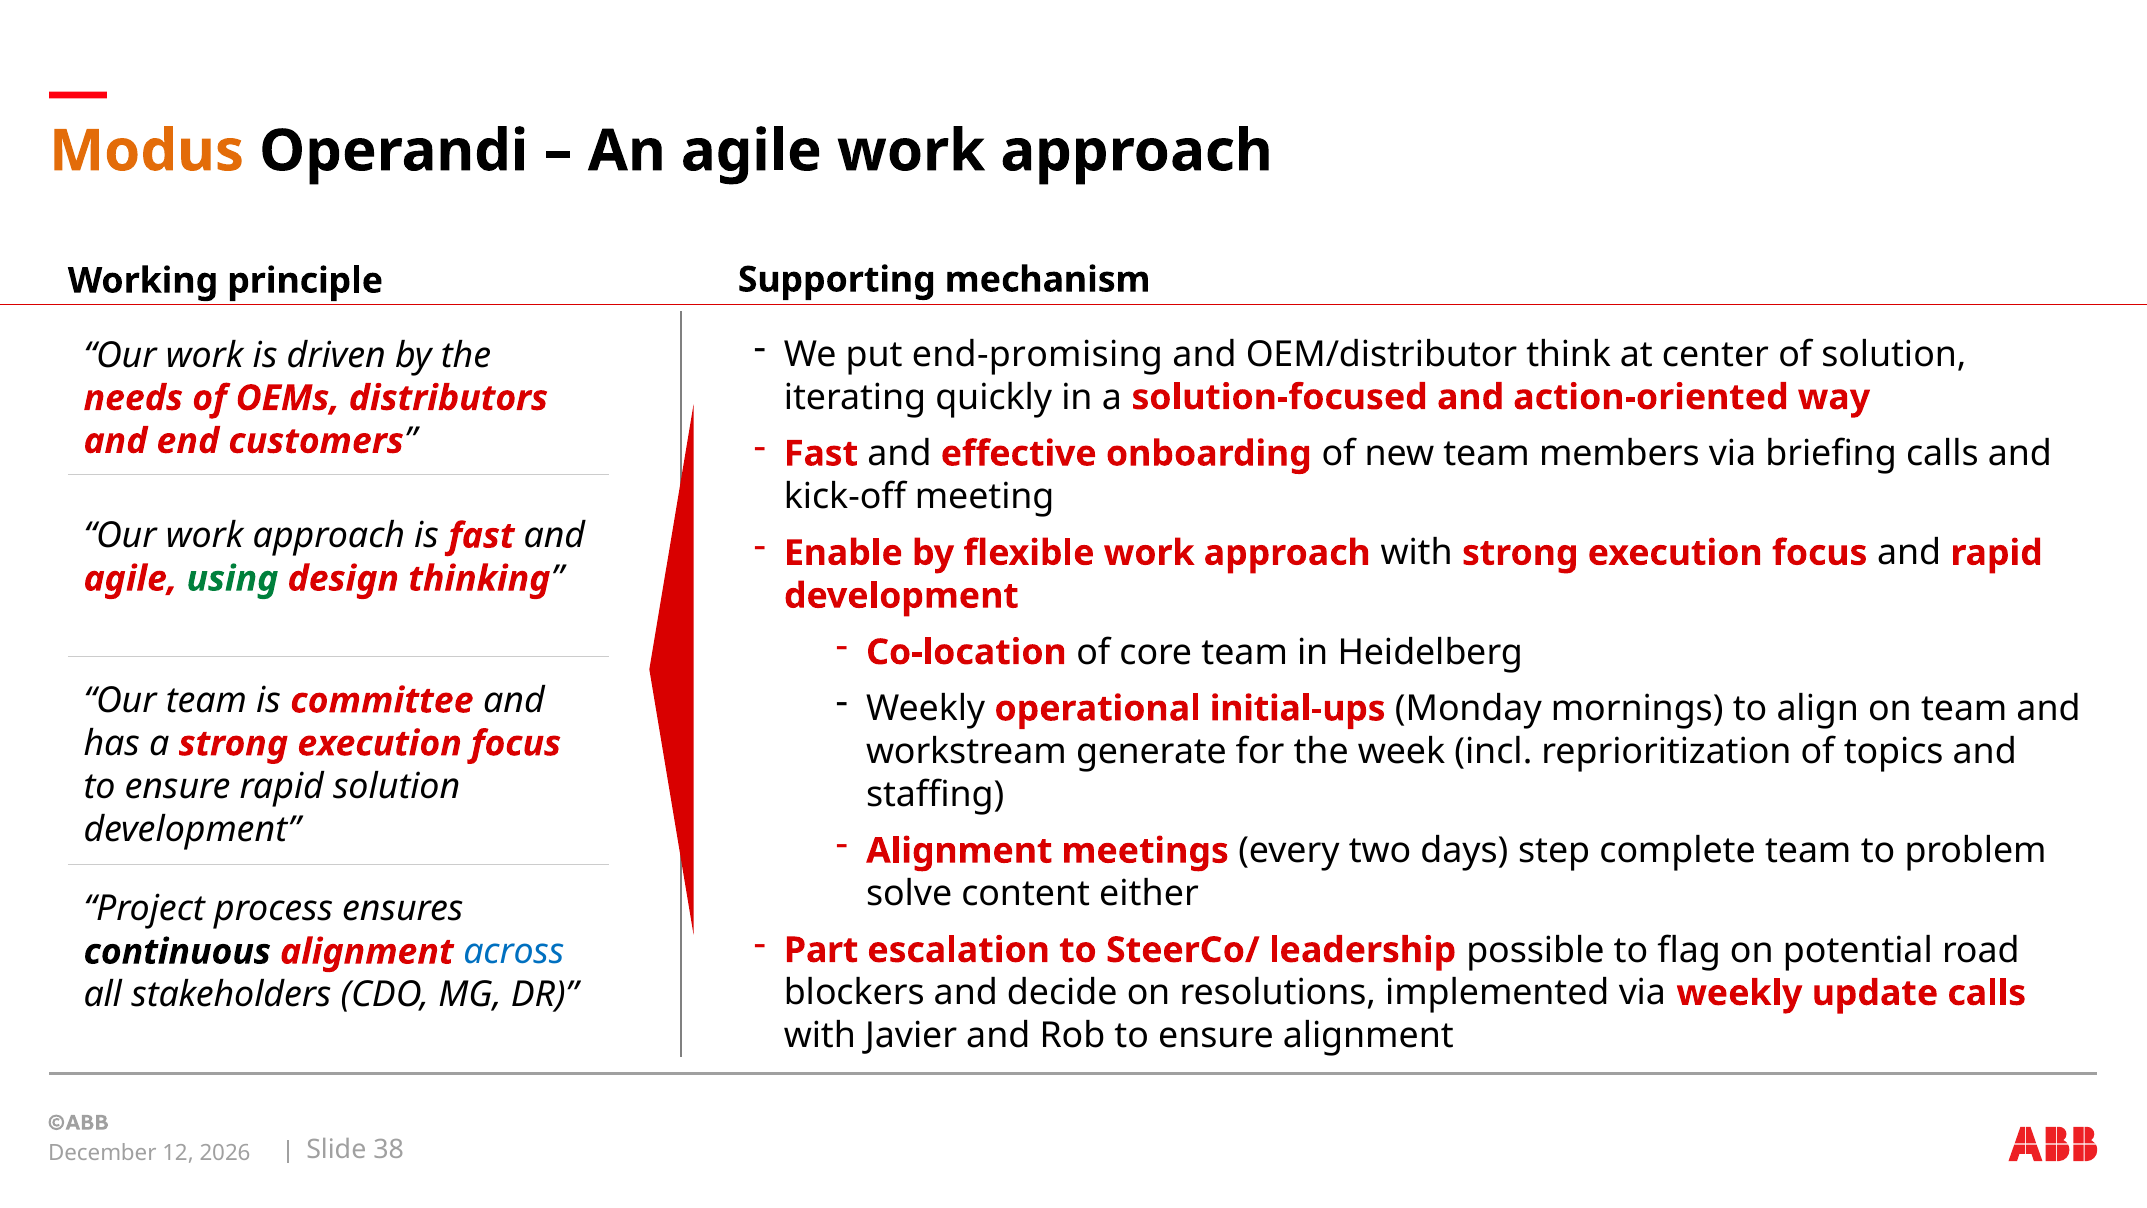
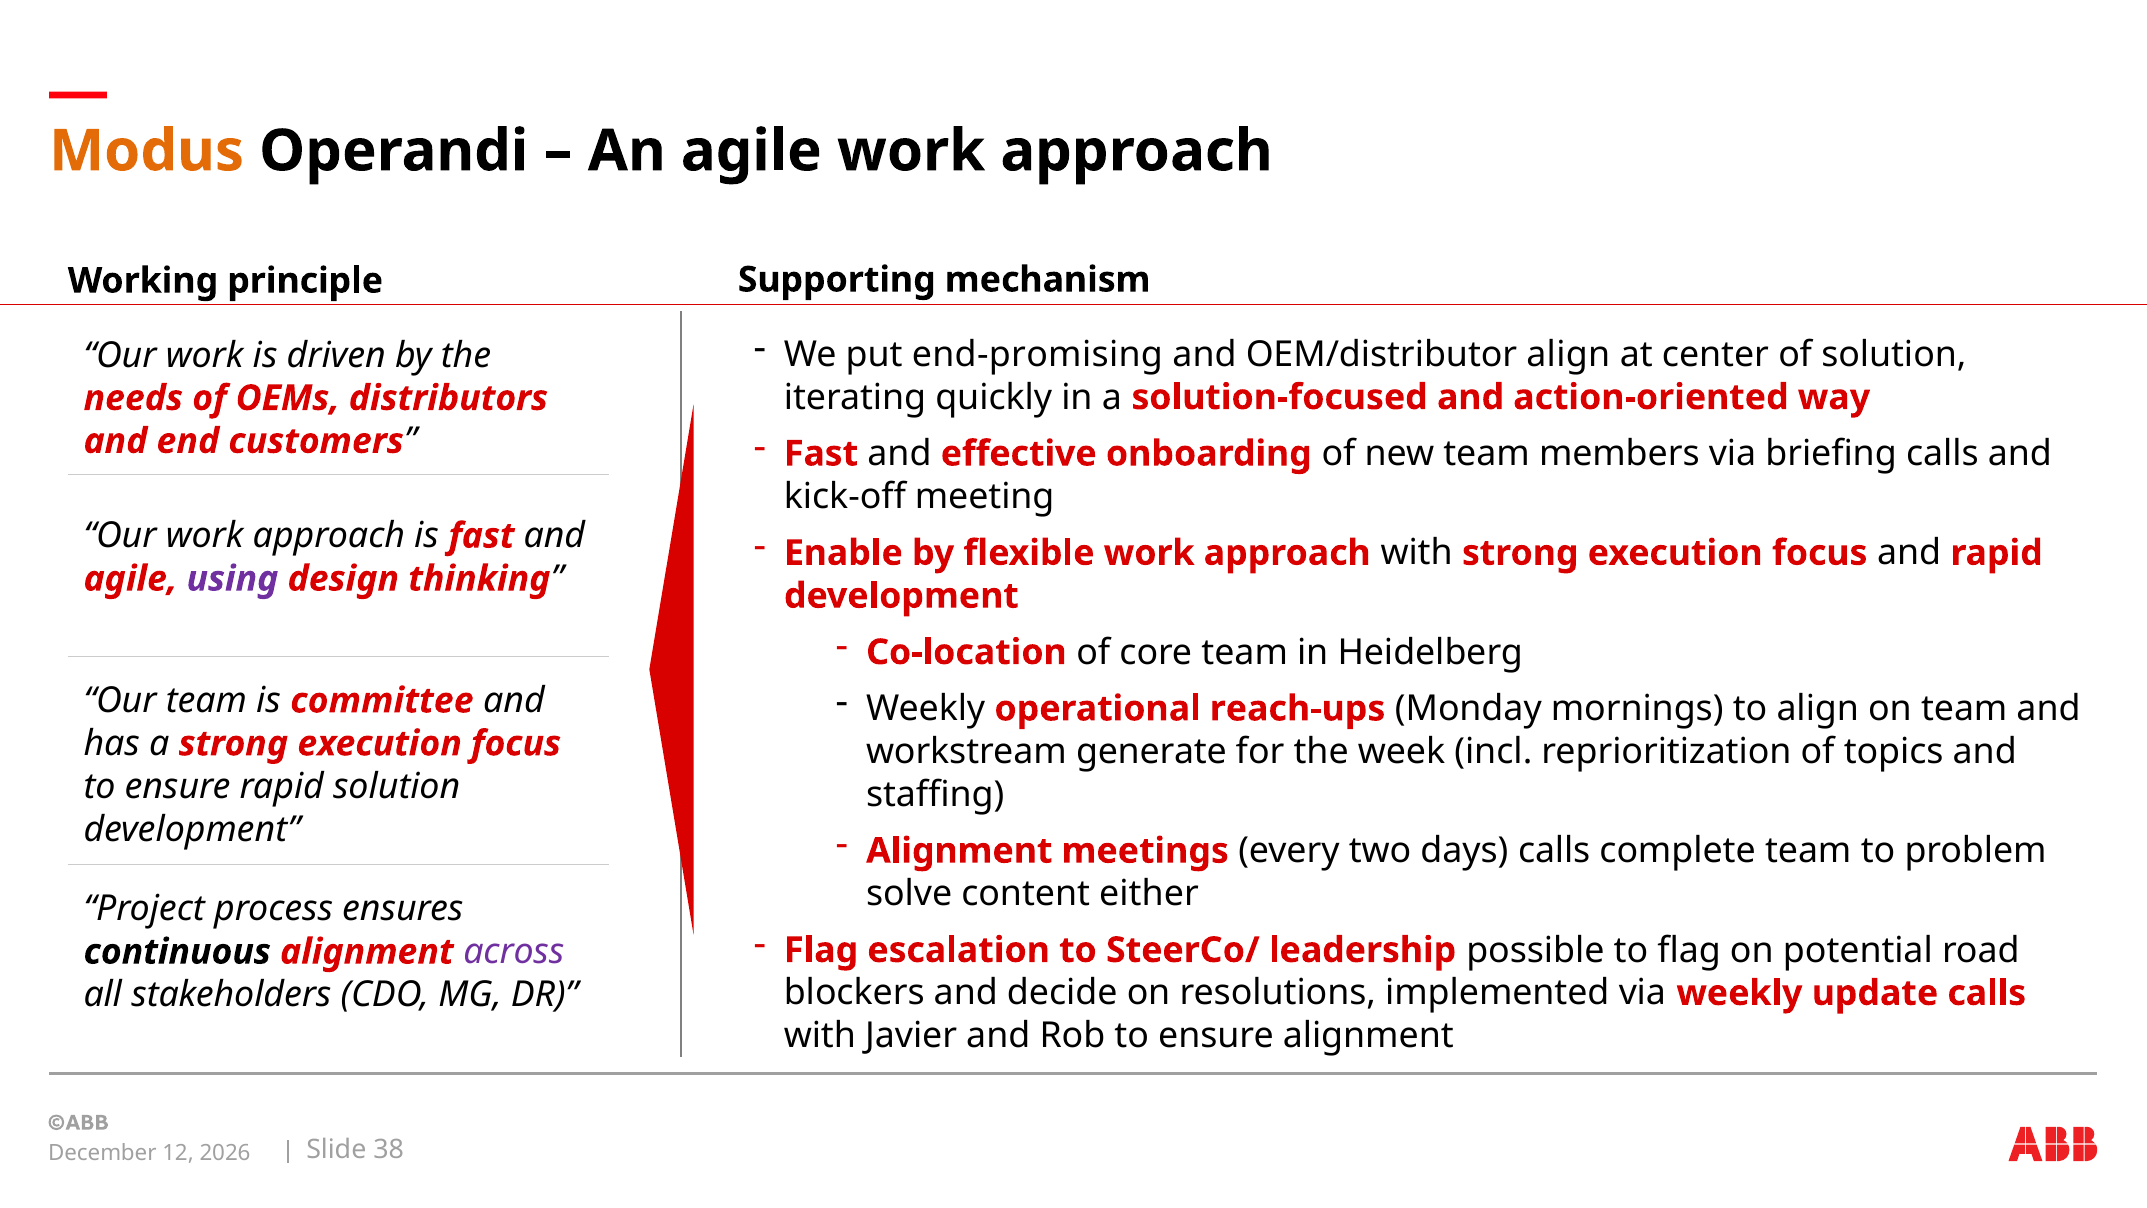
OEM/distributor think: think -> align (1568, 354)
using colour: green -> purple (232, 579)
initial-ups: initial-ups -> reach-ups (1298, 709)
days step: step -> calls (1554, 851)
Part: Part -> Flag (821, 950)
across colour: blue -> purple (514, 952)
